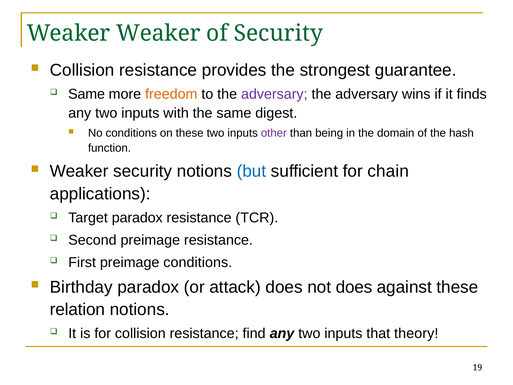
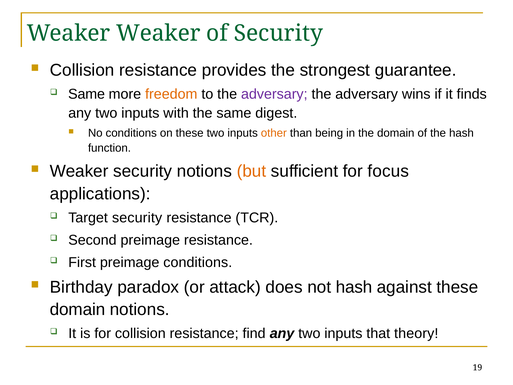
other colour: purple -> orange (274, 133)
but colour: blue -> orange (252, 171)
chain: chain -> focus (388, 171)
Target paradox: paradox -> security (137, 218)
not does: does -> hash (354, 287)
relation: relation -> domain (78, 309)
